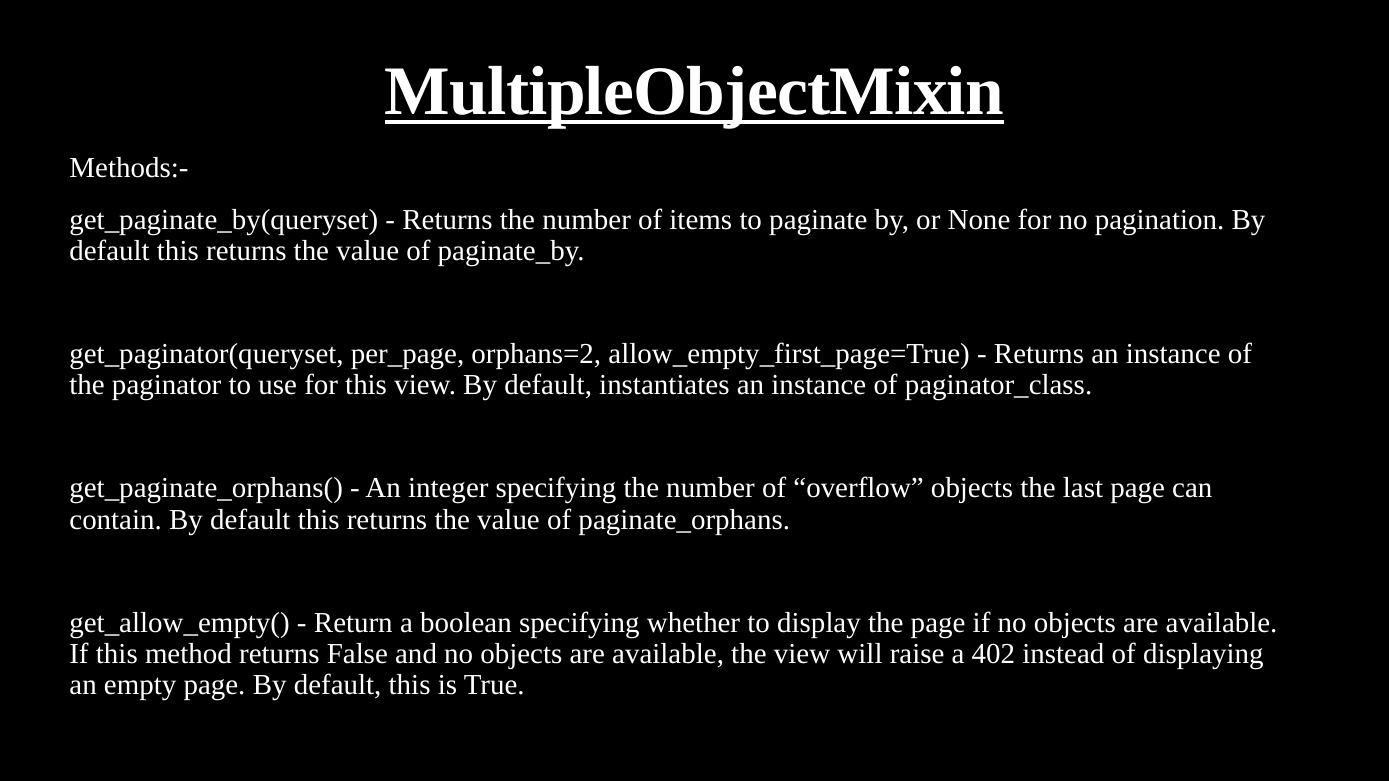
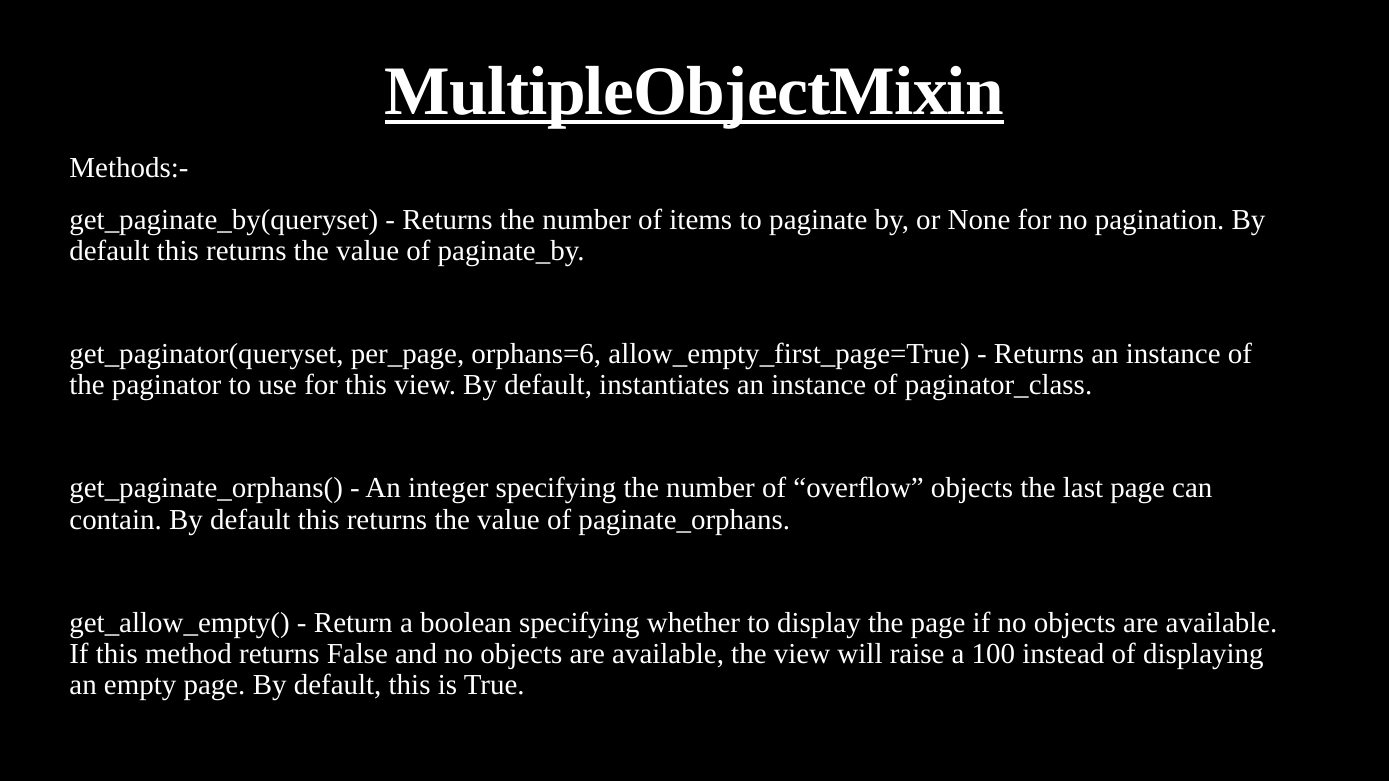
orphans=2: orphans=2 -> orphans=6 (536, 354)
402: 402 -> 100 (993, 654)
